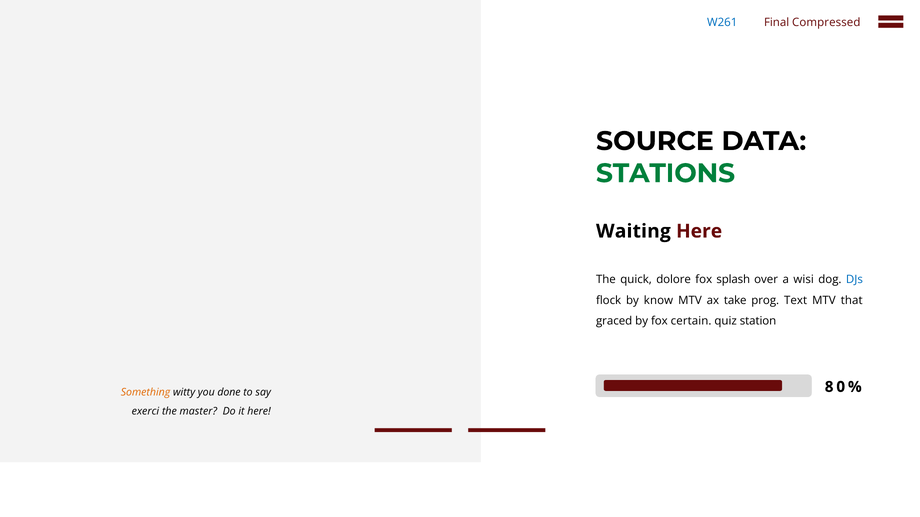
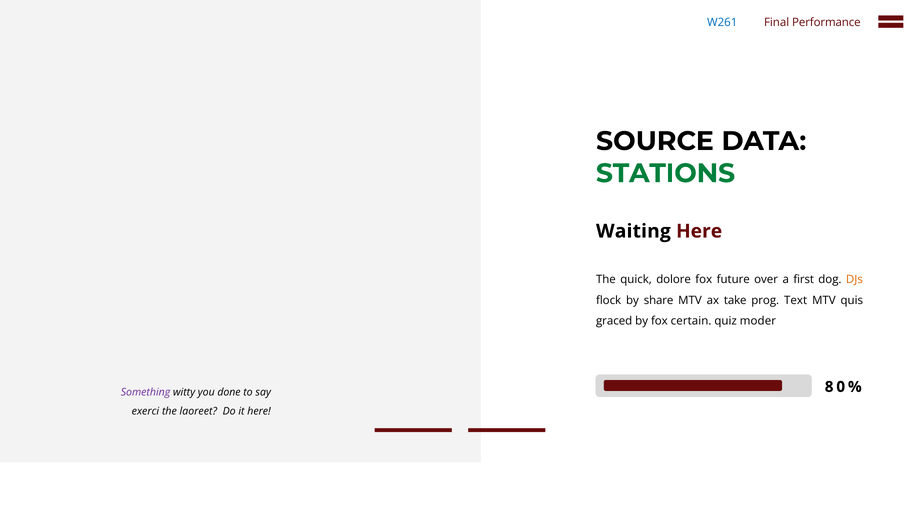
Compressed: Compressed -> Performance (826, 22)
splash: splash -> future (733, 280)
wisi: wisi -> first (804, 280)
DJs colour: blue -> orange (854, 280)
know: know -> share (659, 301)
that: that -> quis (852, 301)
station: station -> moder (758, 321)
Something colour: orange -> purple (145, 392)
master: master -> laoreet (198, 411)
